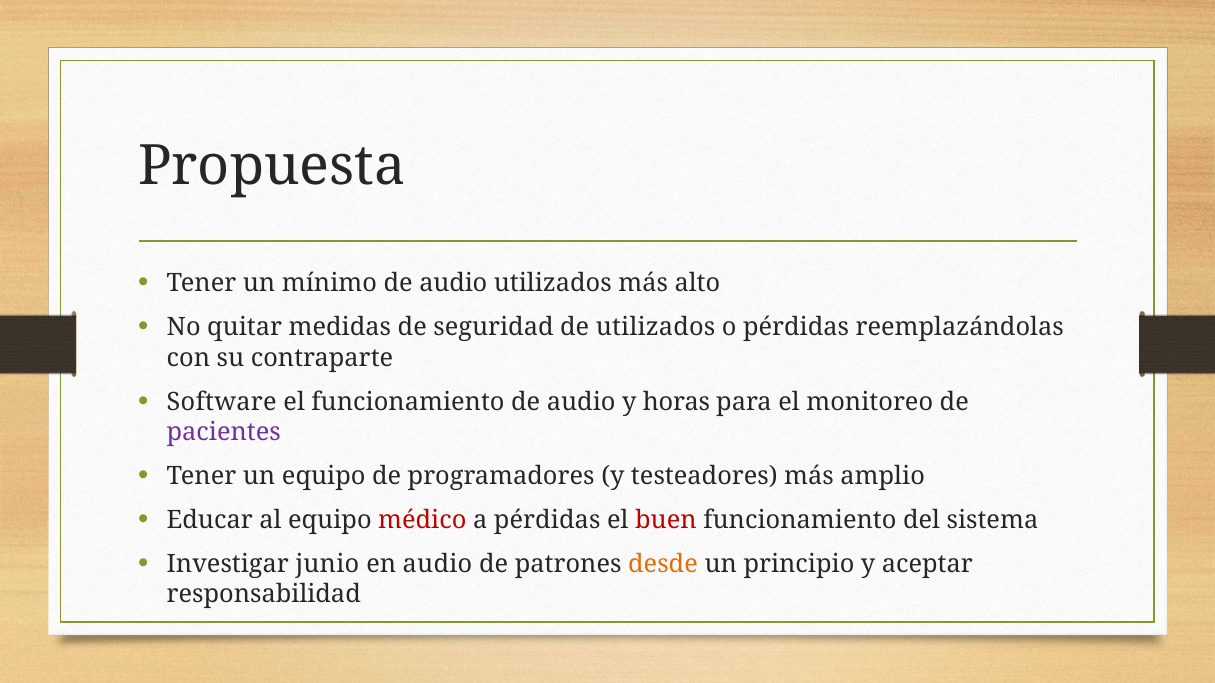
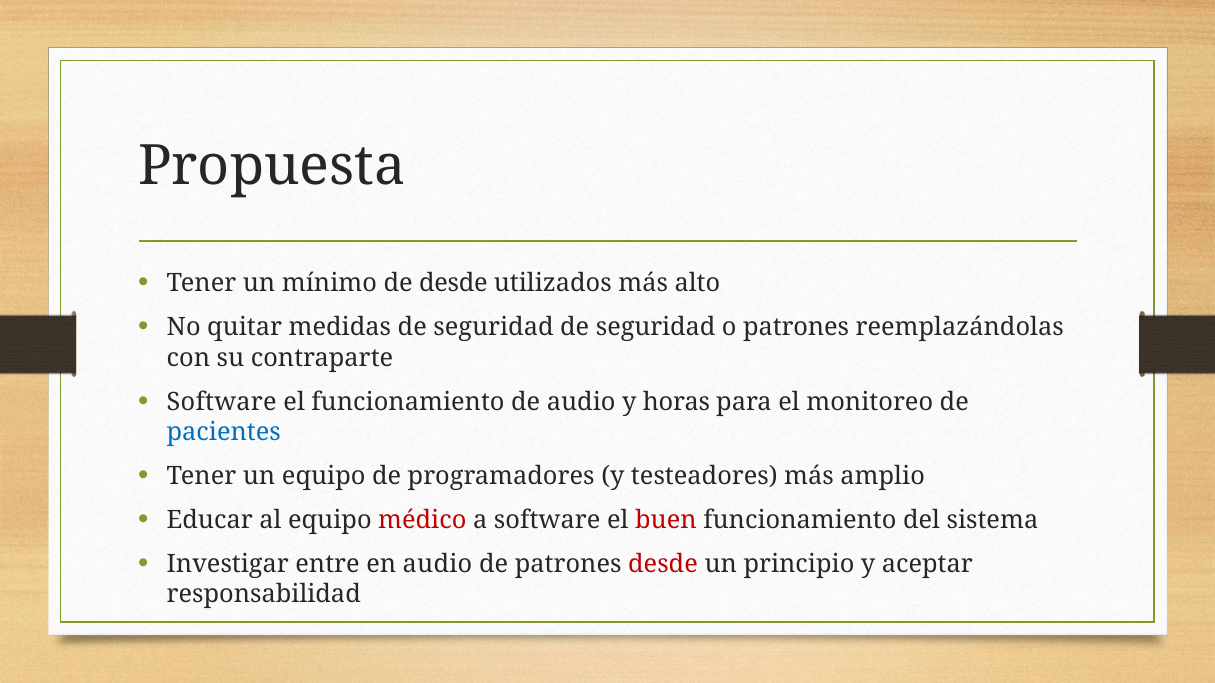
mínimo de audio: audio -> desde (453, 283)
seguridad de utilizados: utilizados -> seguridad (656, 328)
o pérdidas: pérdidas -> patrones (796, 328)
pacientes colour: purple -> blue (224, 432)
a pérdidas: pérdidas -> software (547, 520)
junio: junio -> entre (328, 565)
desde colour: orange -> red (663, 565)
